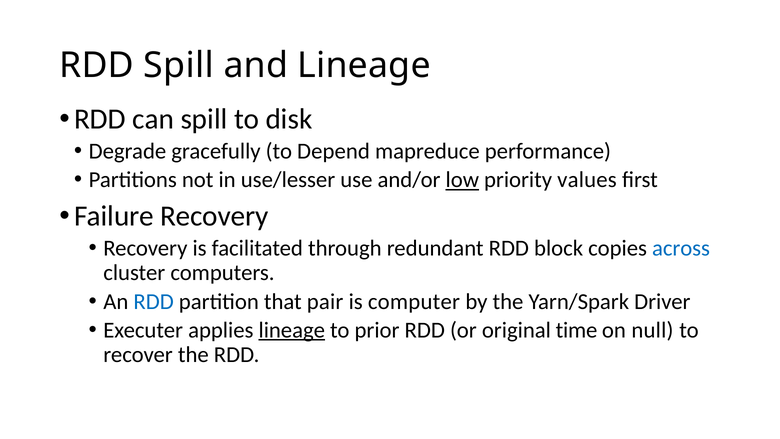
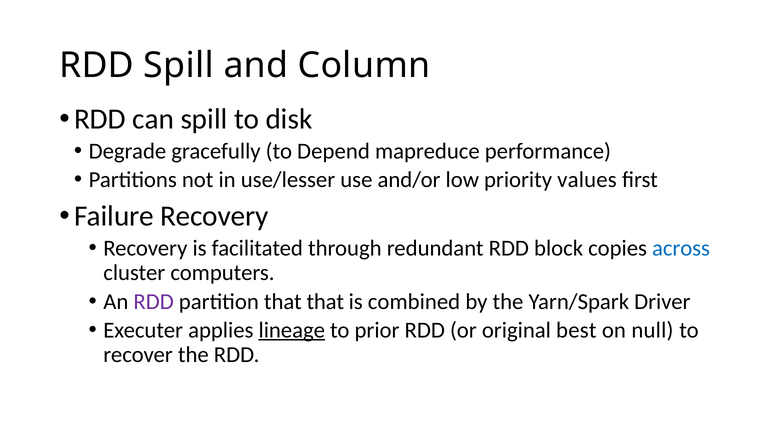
and Lineage: Lineage -> Column (364, 66)
low underline: present -> none (462, 180)
RDD colour: blue -> purple (154, 301)
that pair: pair -> that (325, 301)
computer: computer -> combined (414, 301)
time: time -> best (576, 330)
